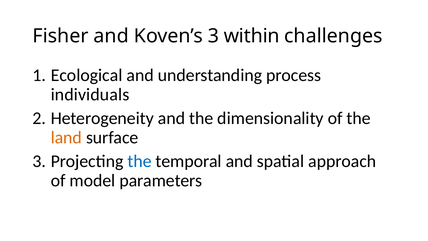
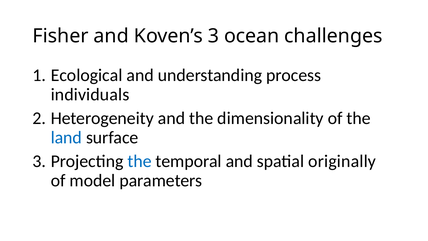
within: within -> ocean (252, 36)
land colour: orange -> blue (66, 137)
approach: approach -> originally (342, 161)
